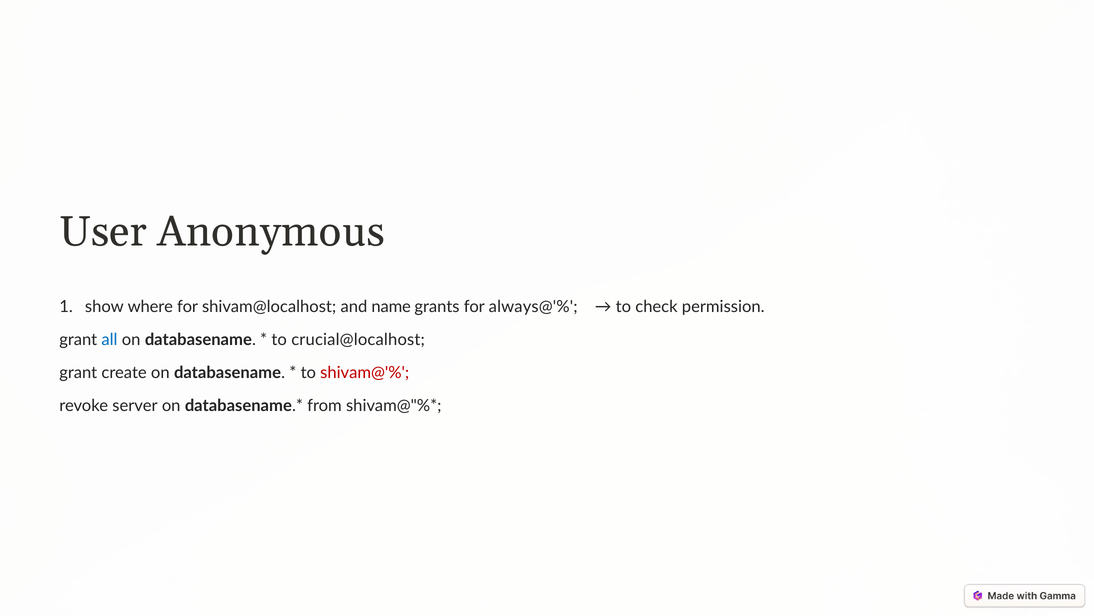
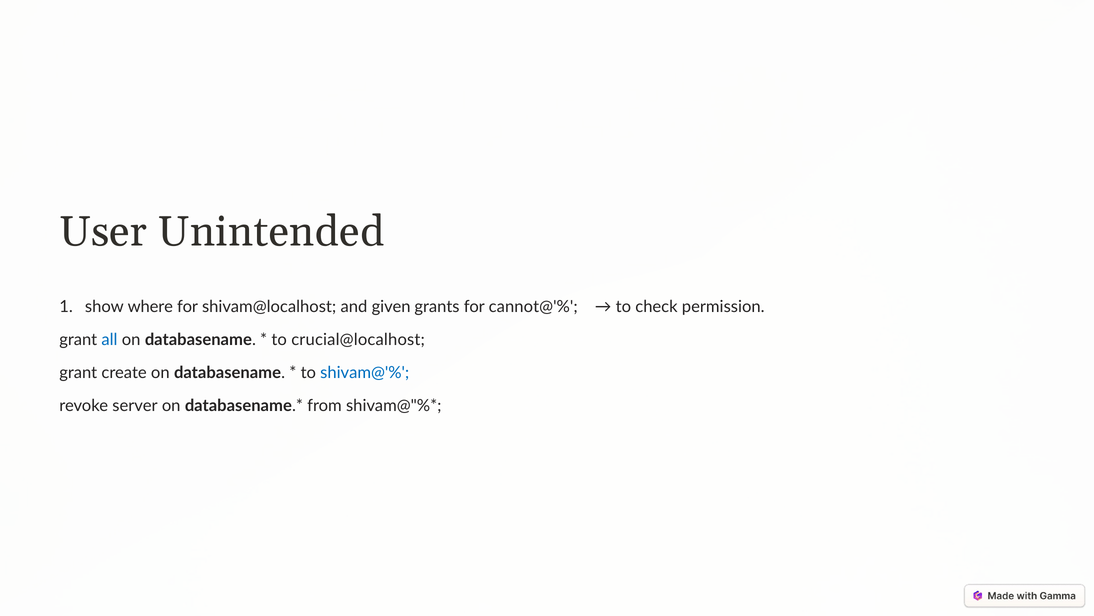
Anonymous: Anonymous -> Unintended (271, 231)
name: name -> given (391, 306)
always@'%: always@'% -> cannot@'% (533, 306)
shivam@'% colour: red -> blue (365, 372)
